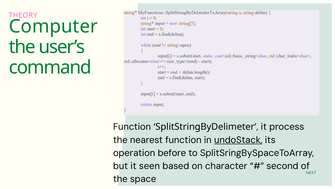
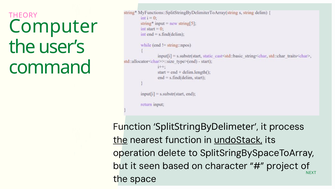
the underline: none -> present (120, 140)
before: before -> delete (172, 153)
second: second -> project (282, 166)
